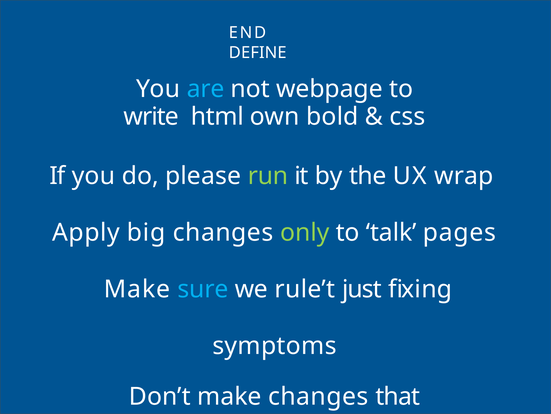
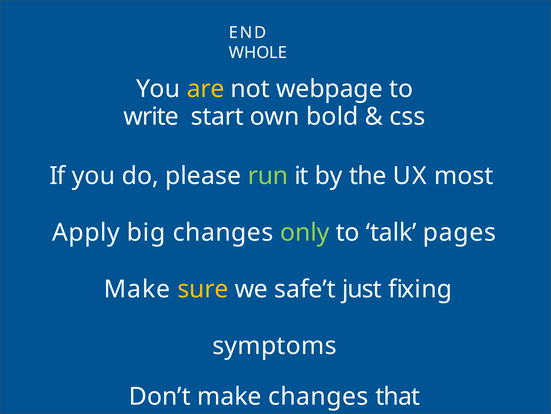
DEFINE: DEFINE -> WHOLE (258, 53)
are colour: light blue -> yellow (206, 89)
html: html -> start (217, 116)
wrap: wrap -> most (464, 176)
sure colour: light blue -> yellow (203, 289)
rule’t: rule’t -> safe’t (305, 289)
